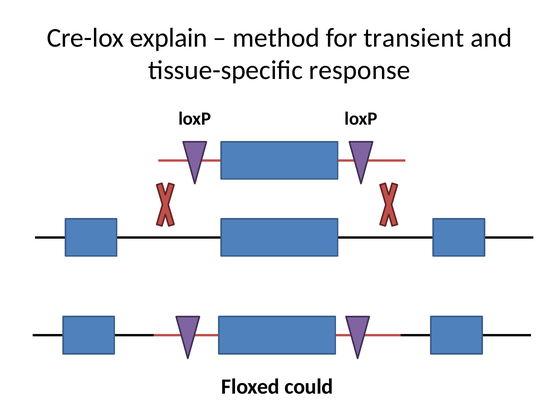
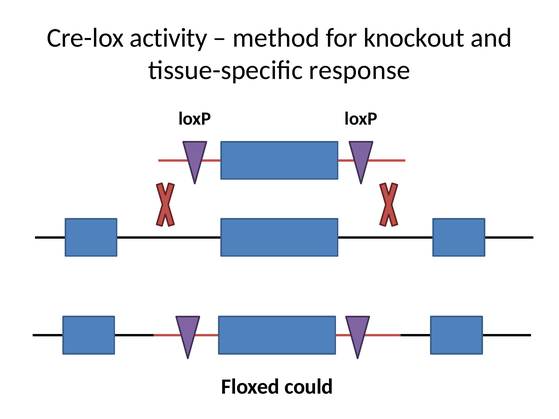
explain: explain -> activity (169, 38)
transient: transient -> knockout (414, 38)
